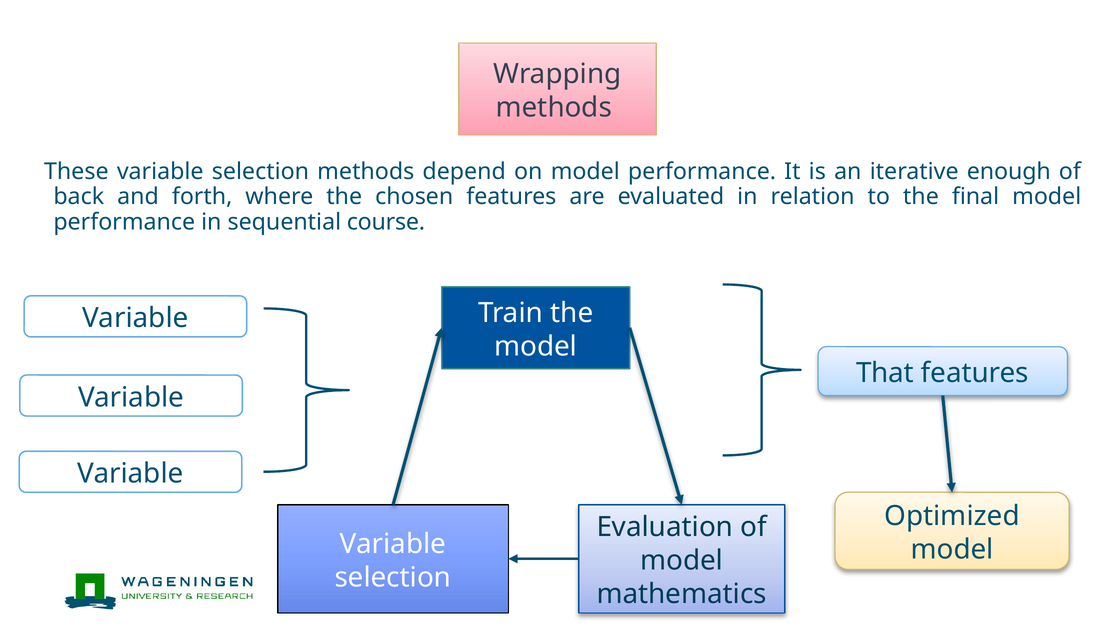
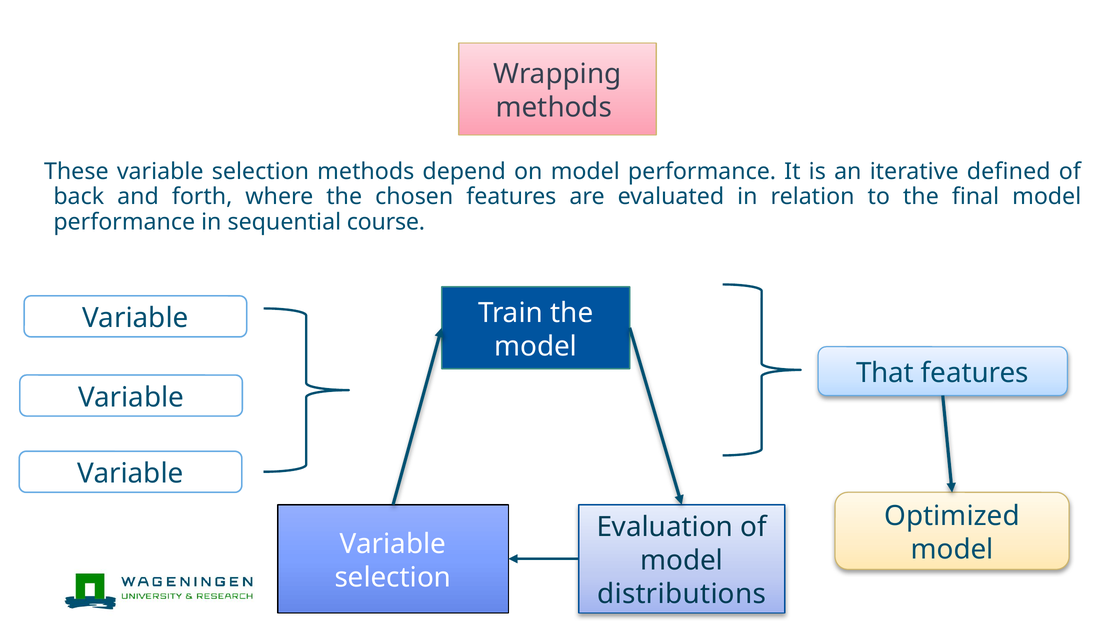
enough: enough -> defined (1009, 172)
mathematics: mathematics -> distributions (682, 594)
